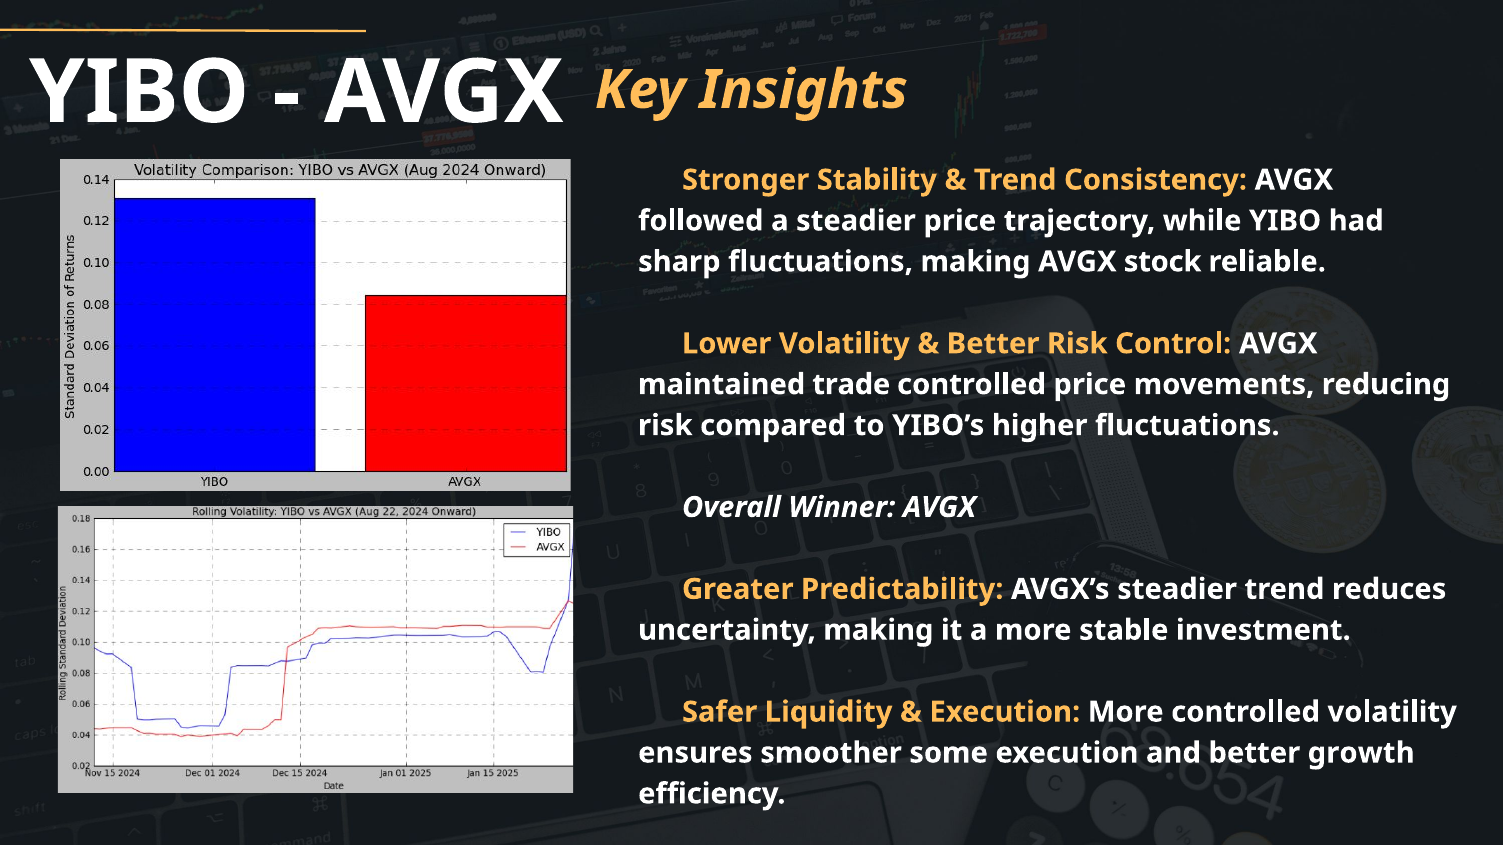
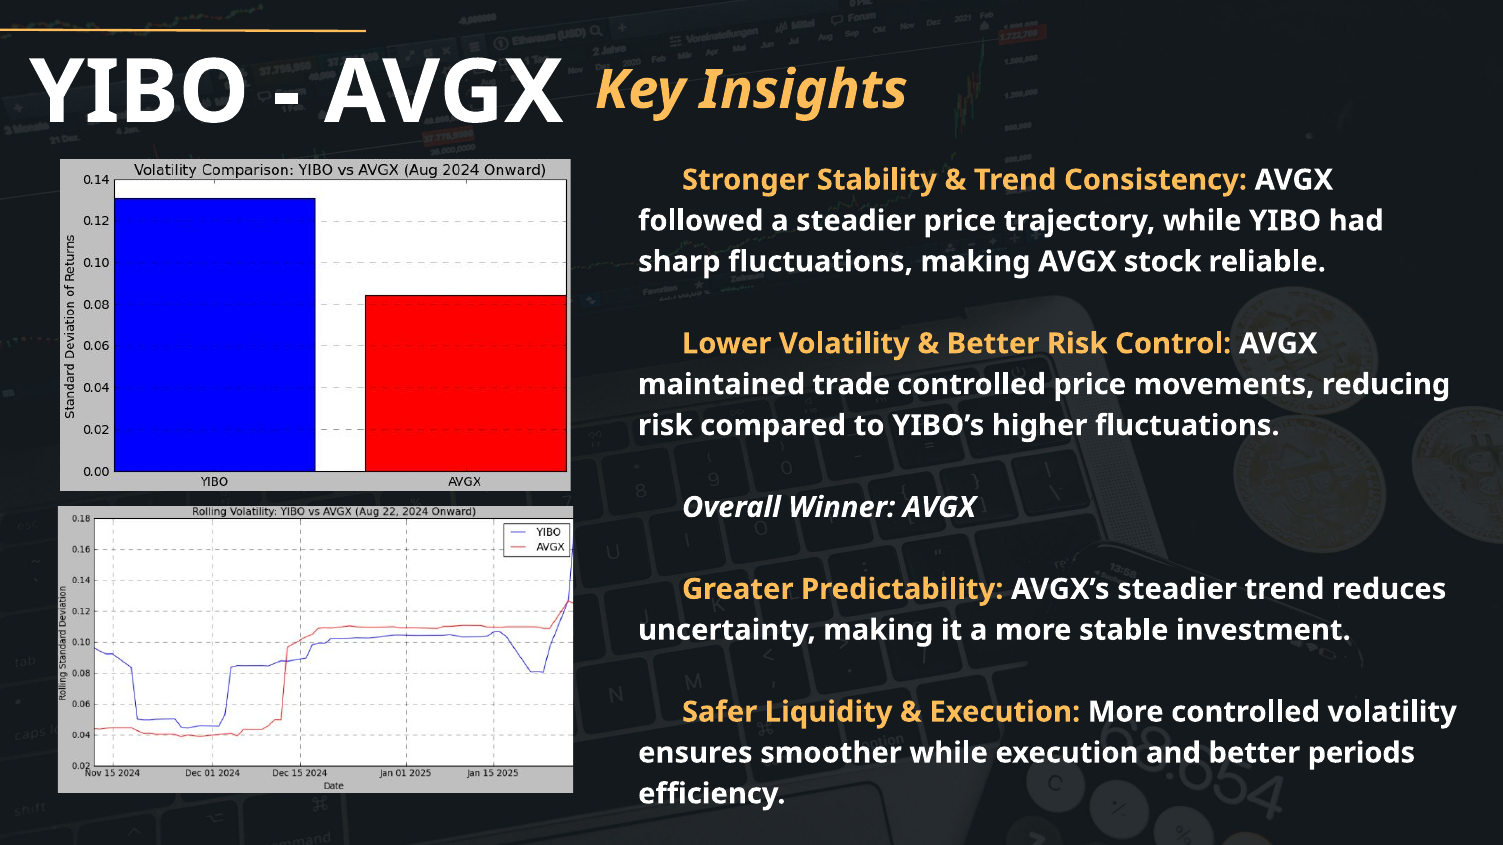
smoother some: some -> while (949, 753)
growth: growth -> periods (1361, 753)
